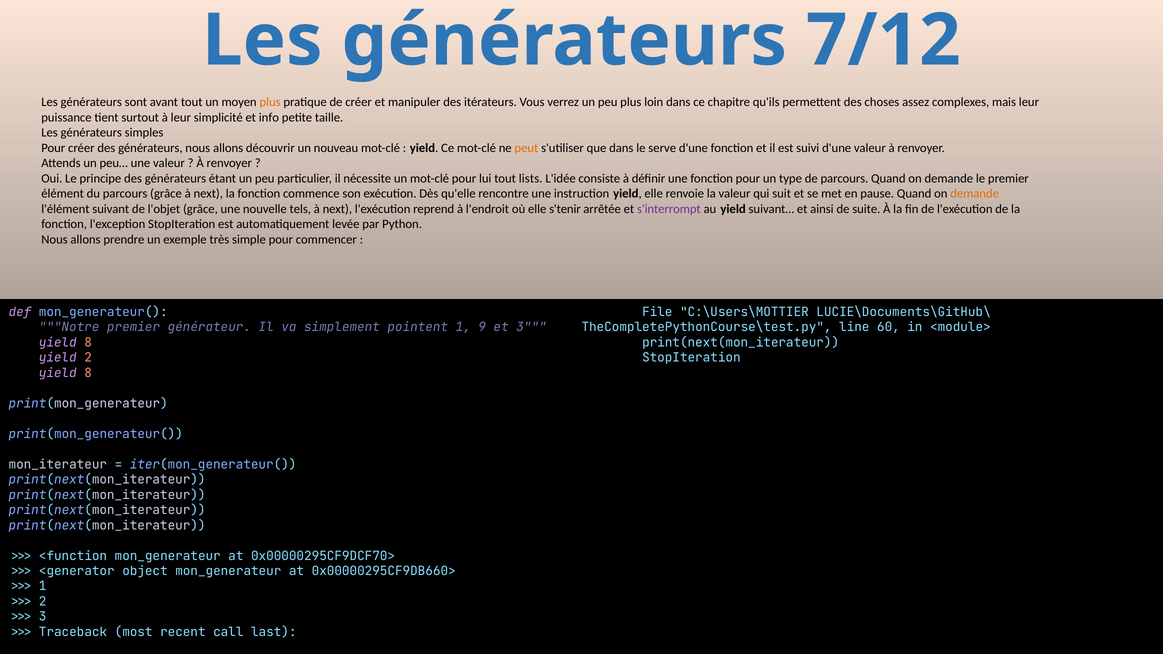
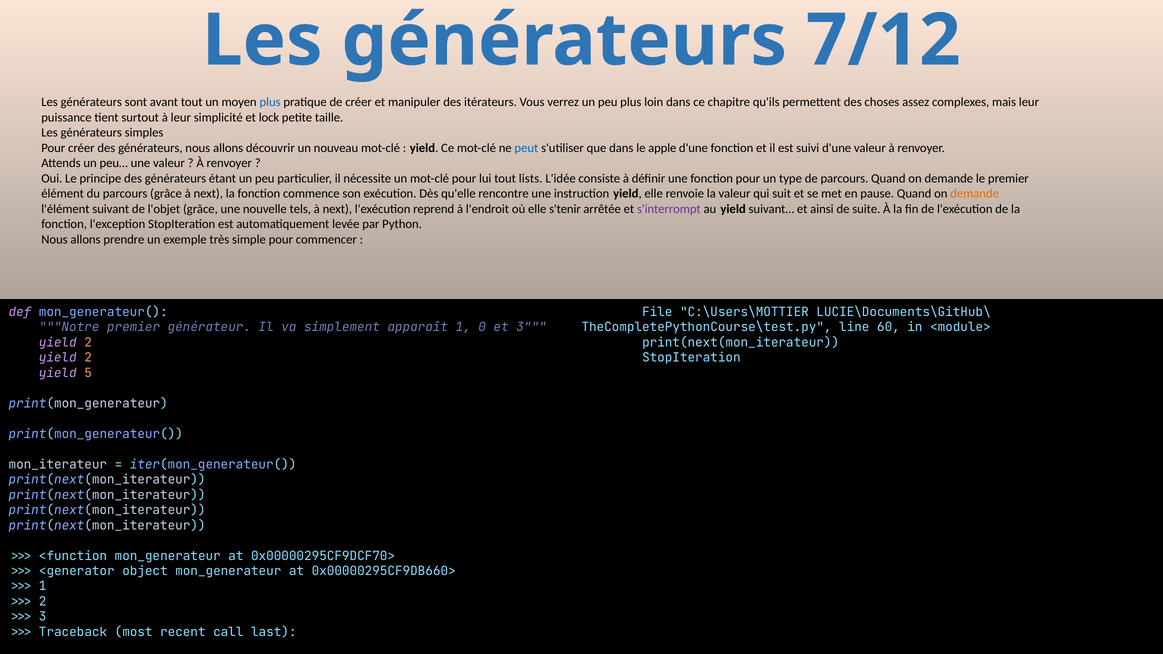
plus colour: orange -> blue (270, 102)
info: info -> lock (269, 118)
peut colour: orange -> blue (526, 148)
serve: serve -> apple (662, 148)
pointent: pointent -> apparaît (418, 327)
9: 9 -> 0 (482, 327)
8: 8 -> 2 (88, 343)
8: 8 -> 5 (88, 373)
